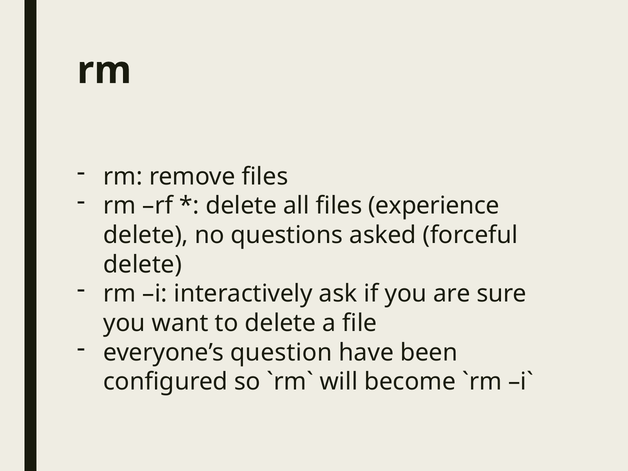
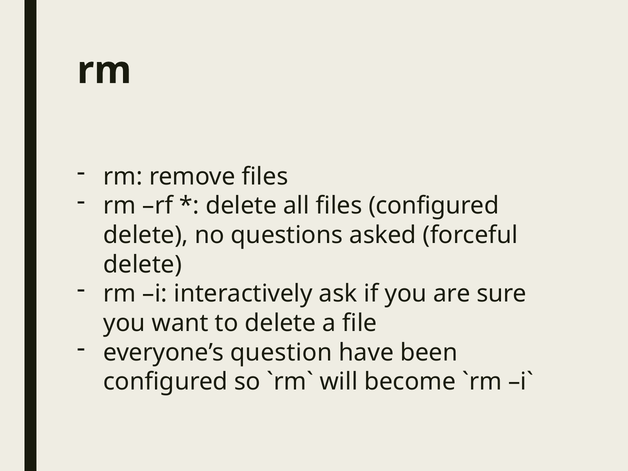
files experience: experience -> configured (434, 206)
